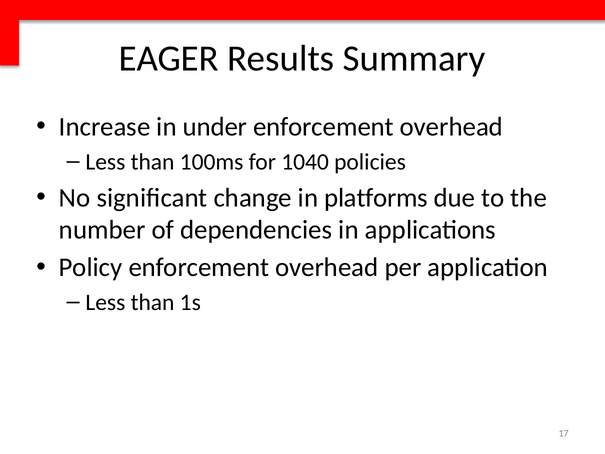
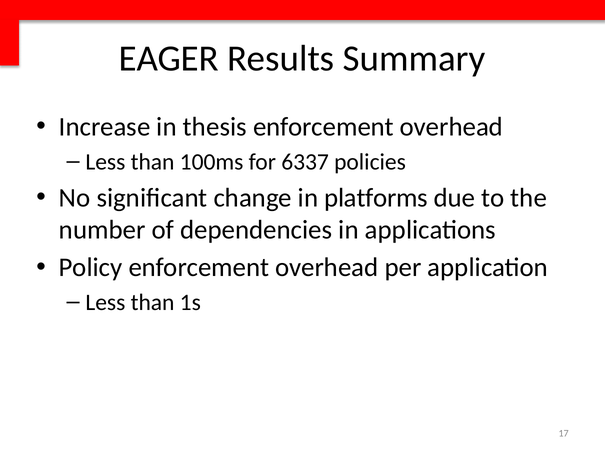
under: under -> thesis (215, 127)
1040: 1040 -> 6337 (305, 162)
